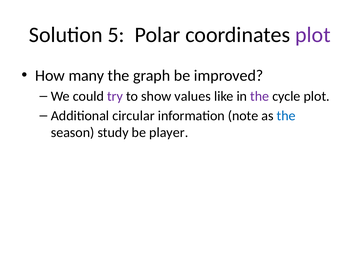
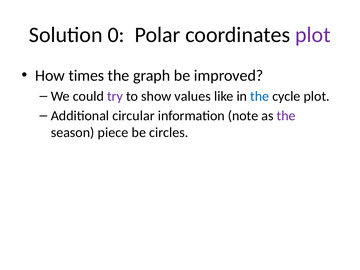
5: 5 -> 0 (116, 35)
many: many -> times (86, 76)
the colour: purple -> blue (260, 96)
the colour: blue -> purple (286, 116)
study: study -> piece (113, 133)
player: player -> circles (169, 133)
